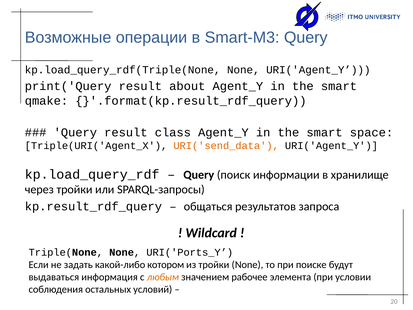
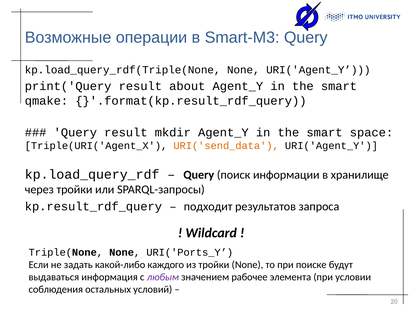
class: class -> mkdir (173, 132)
общаться: общаться -> подходит (208, 206)
котором: котором -> каждого (166, 264)
любым colour: orange -> purple (163, 277)
